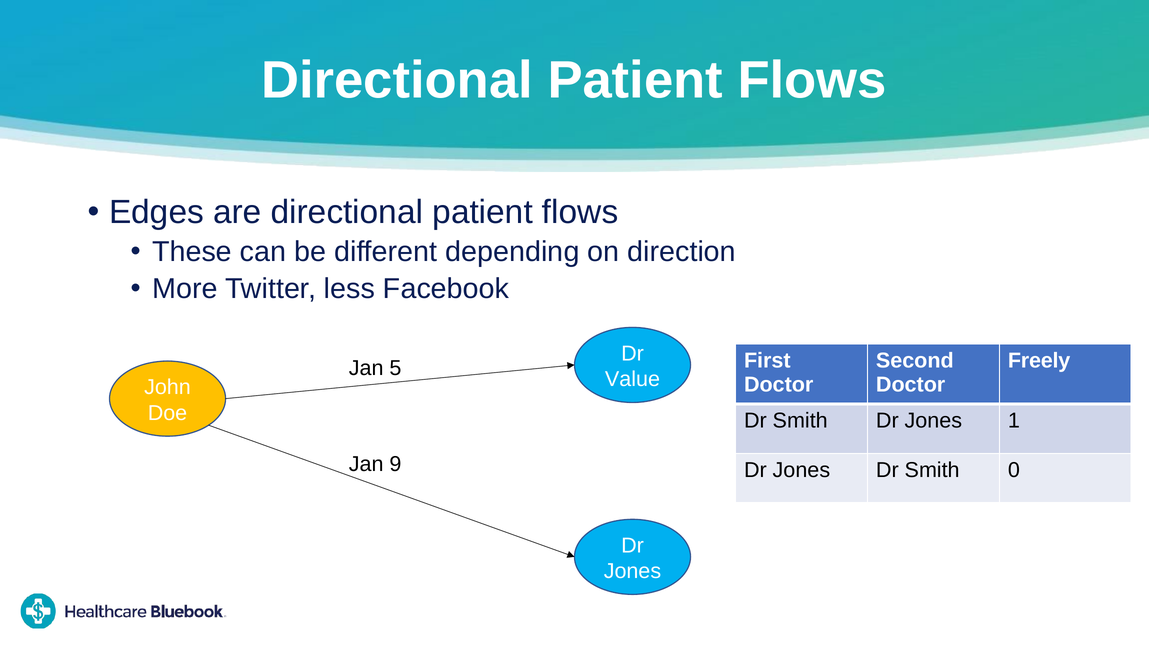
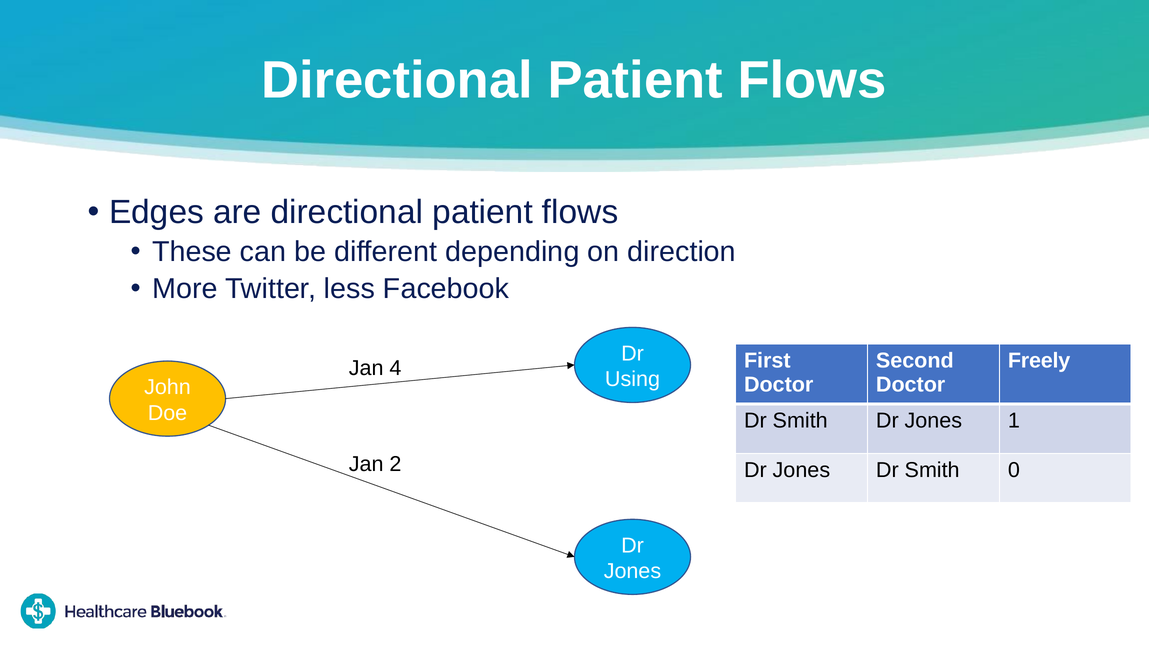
5: 5 -> 4 (395, 368)
Value: Value -> Using (632, 380)
9: 9 -> 2 (395, 464)
